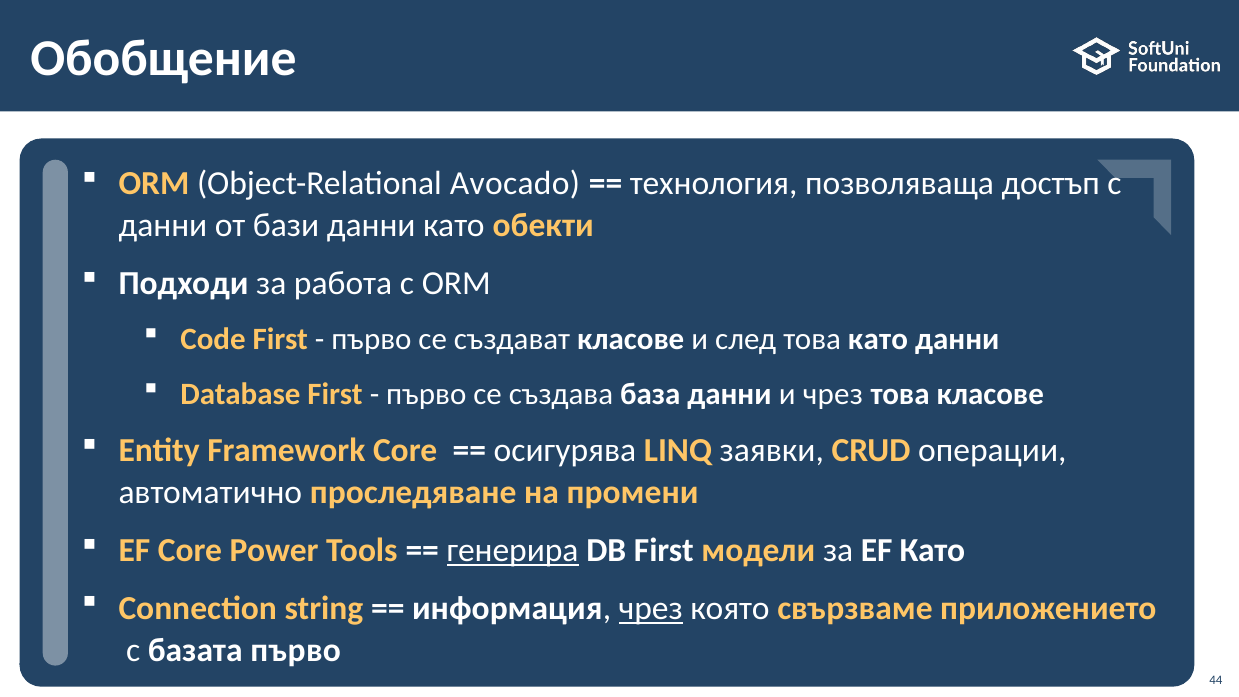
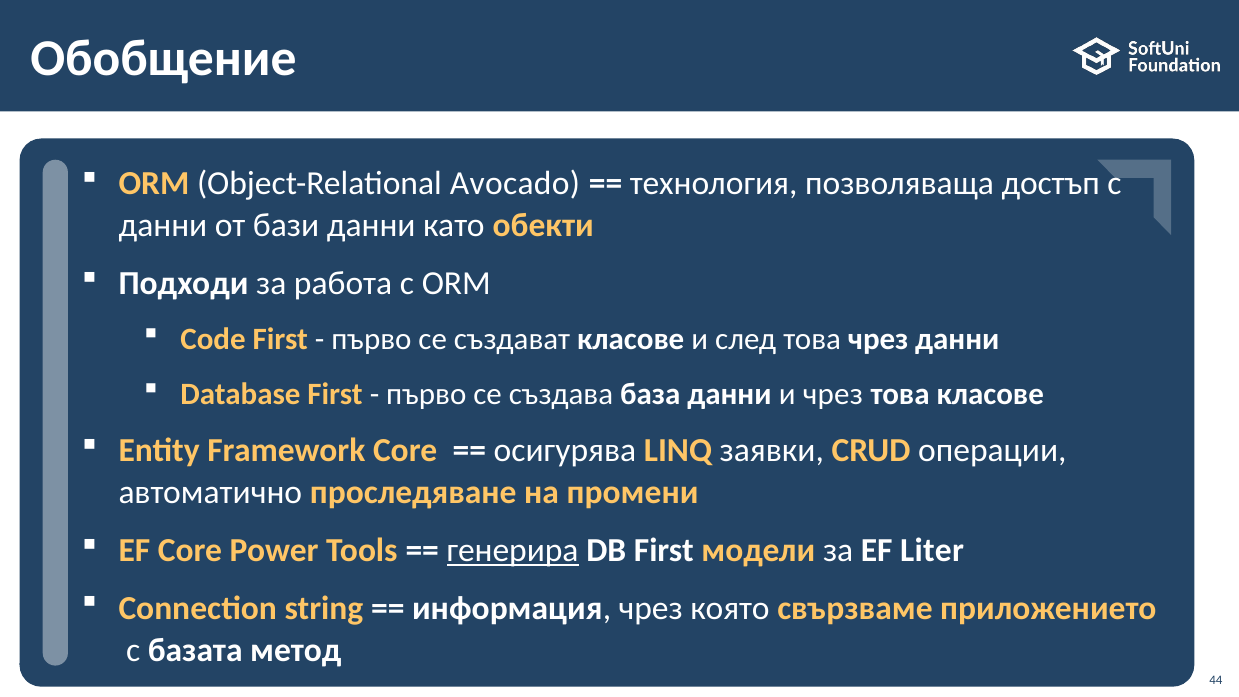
това като: като -> чрез (878, 339)
EF Като: Като -> Liter (932, 550)
чрез underline: present -> none (651, 608)
базата първо: първо -> метод (296, 650)
